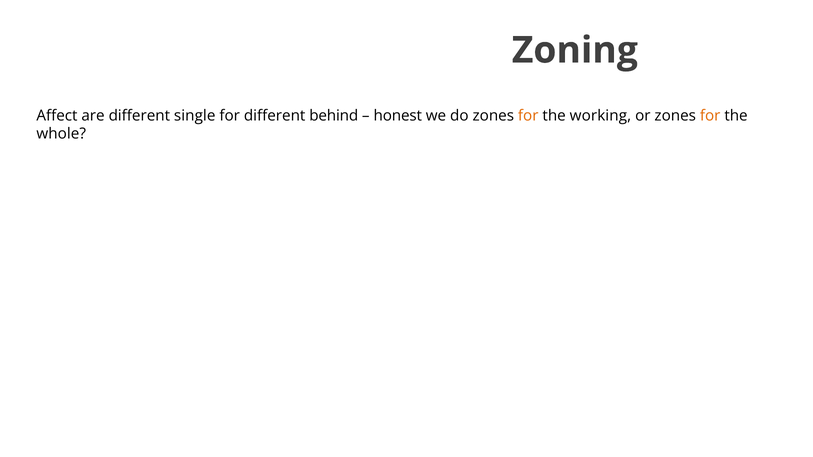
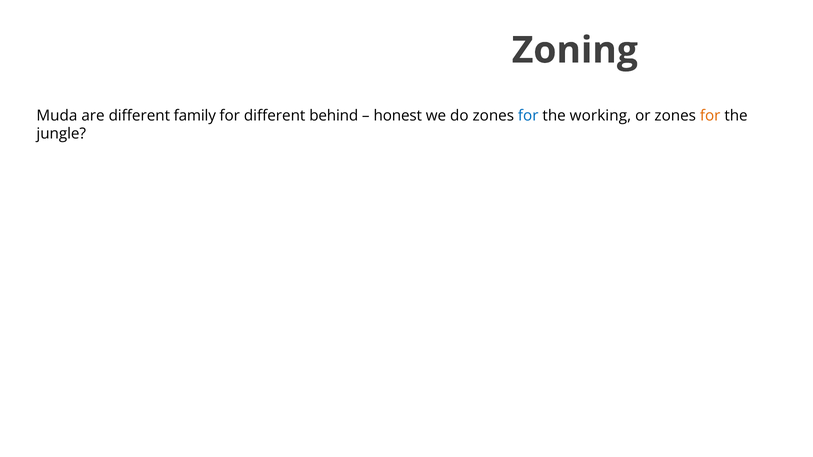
Affect: Affect -> Muda (57, 116)
single: single -> family (195, 116)
for colour: orange -> blue (528, 116)
whole: whole -> jungle (61, 134)
